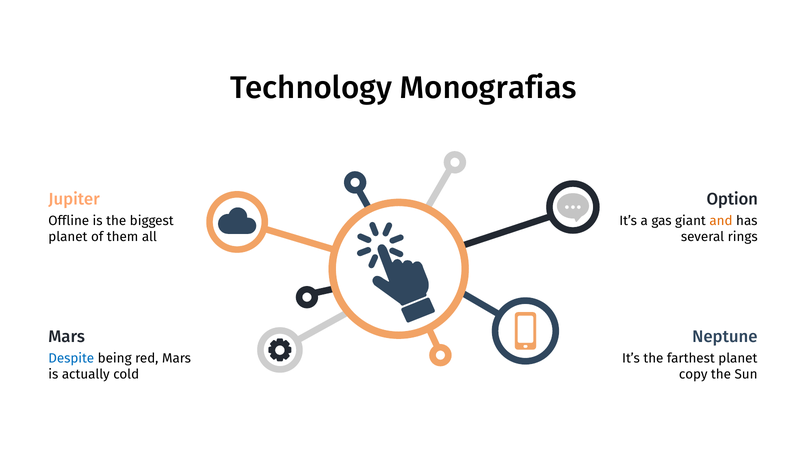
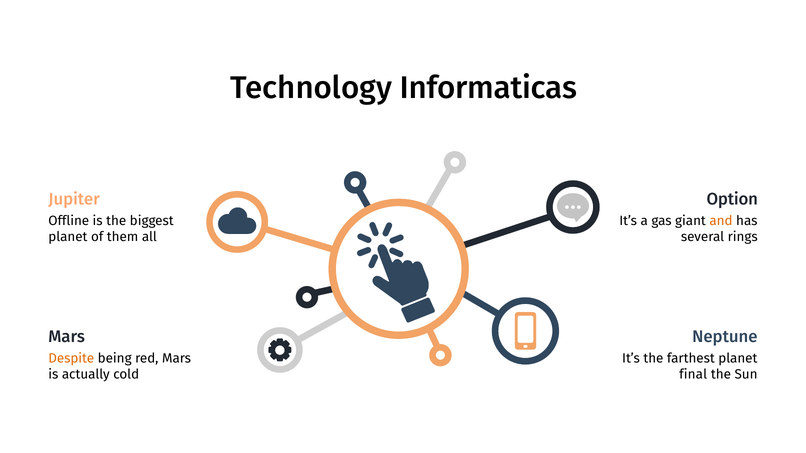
Monografias: Monografias -> Informaticas (488, 88)
Despite colour: blue -> orange (71, 359)
copy: copy -> final (693, 375)
